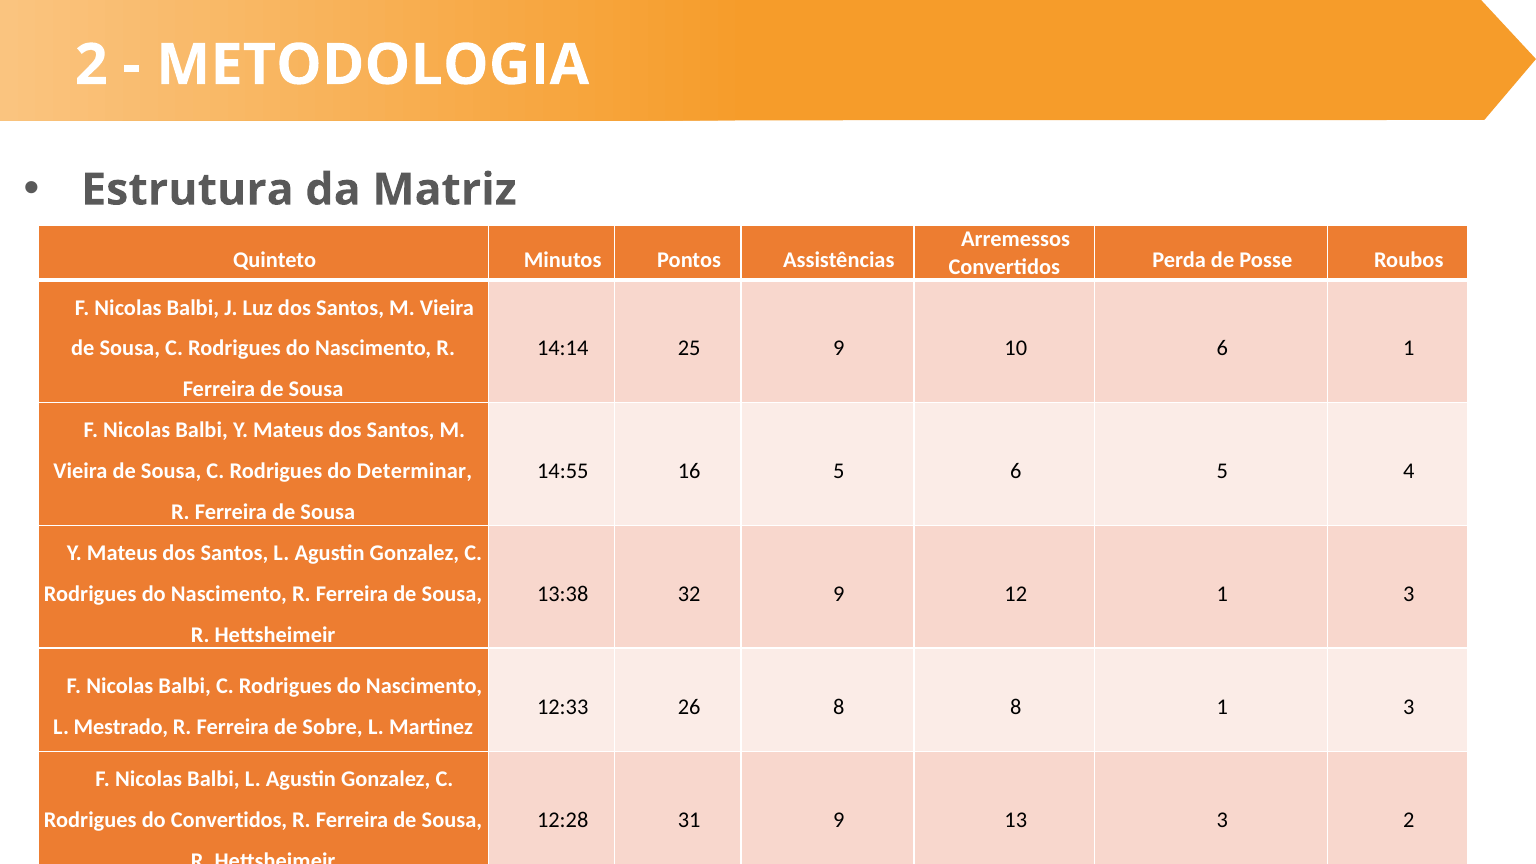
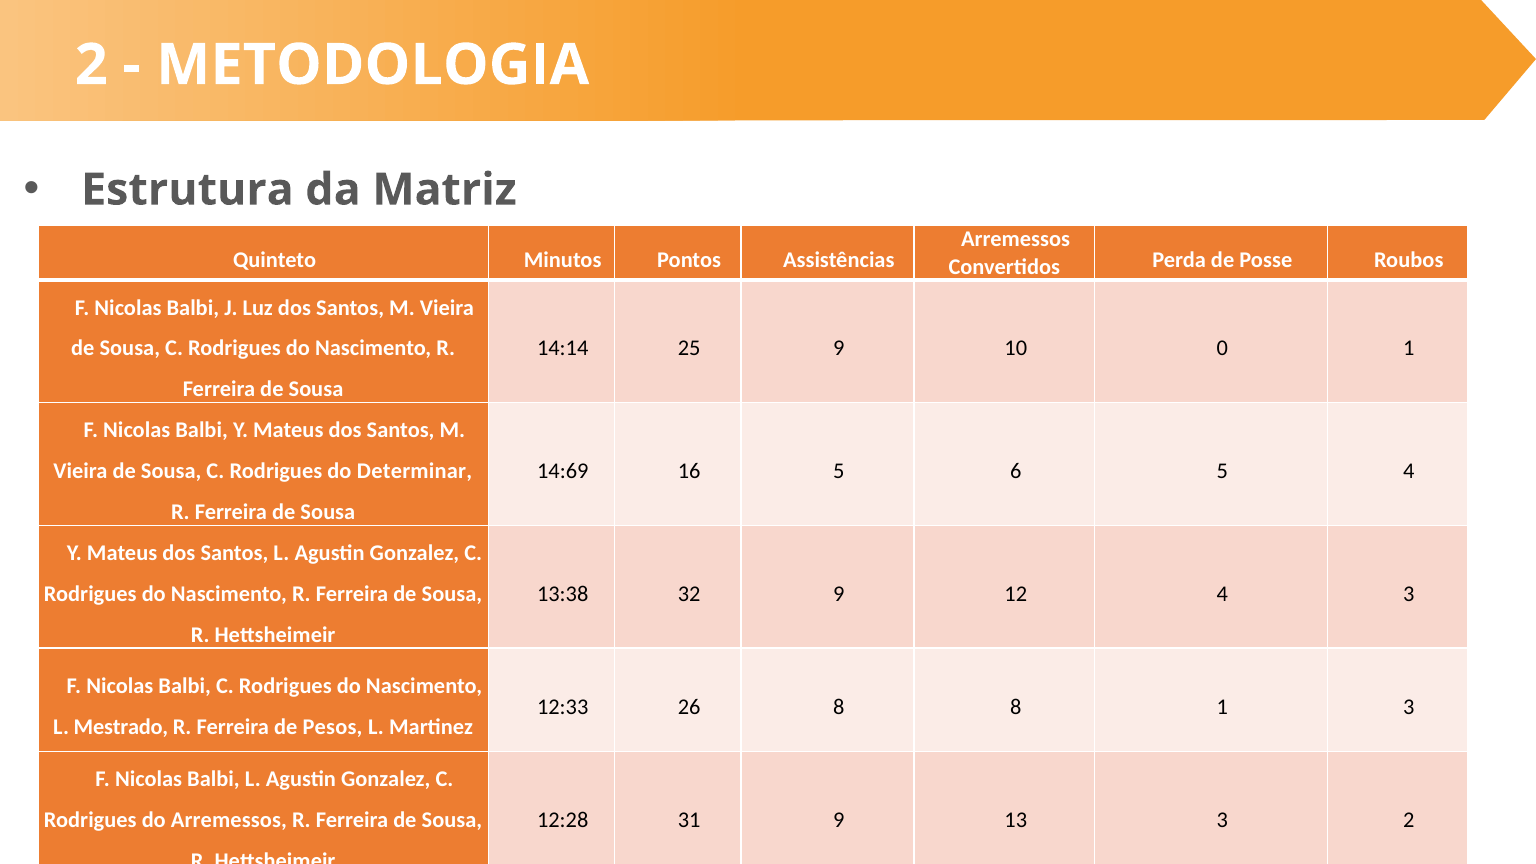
10 6: 6 -> 0 (1222, 349)
14:55: 14:55 -> 14:69 (563, 471)
12 1: 1 -> 4 (1222, 594)
Sobre: Sobre -> Pesos (333, 727)
do Convertidos: Convertidos -> Arremessos (229, 820)
